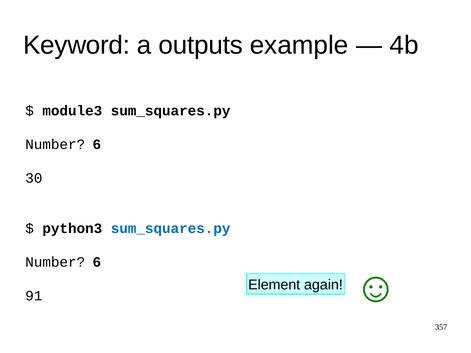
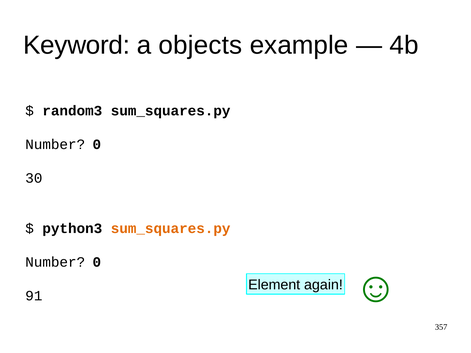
outputs: outputs -> objects (200, 45)
module3: module3 -> random3 (72, 111)
6: 6 -> 0 (97, 145)
sum_squares.py colour: blue -> orange (171, 229)
6: 6 -> 0 (97, 262)
